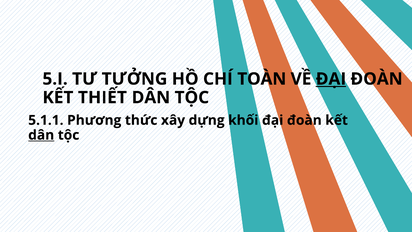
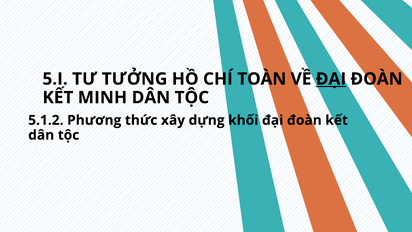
THIẾT: THIẾT -> MINH (102, 97)
5.1.1: 5.1.1 -> 5.1.2 (46, 120)
dân underline: present -> none (41, 135)
